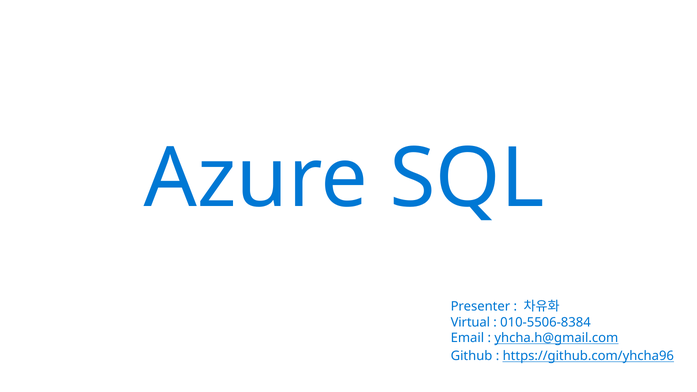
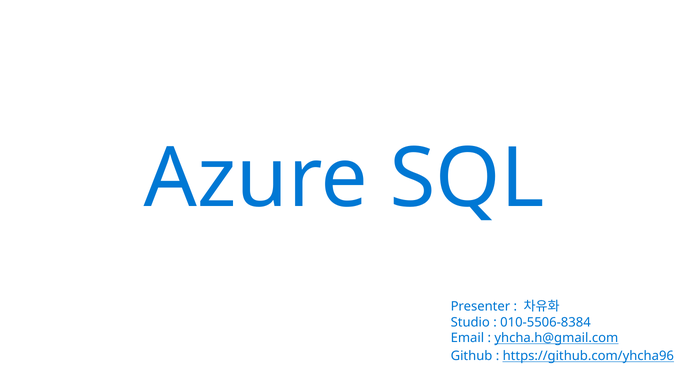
Virtual: Virtual -> Studio (470, 322)
